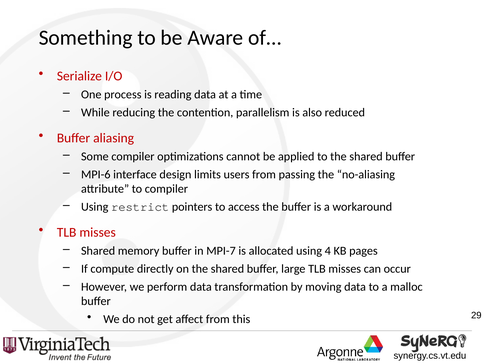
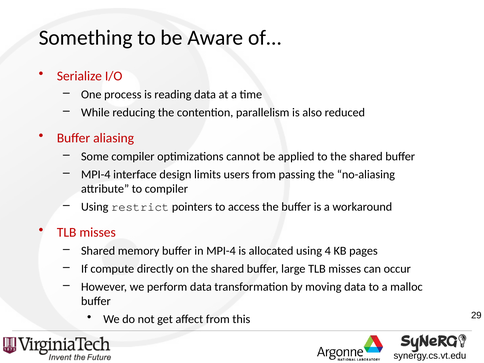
MPI-6: MPI-6 -> MPI-4 (96, 174)
in MPI-7: MPI-7 -> MPI-4 (221, 251)
